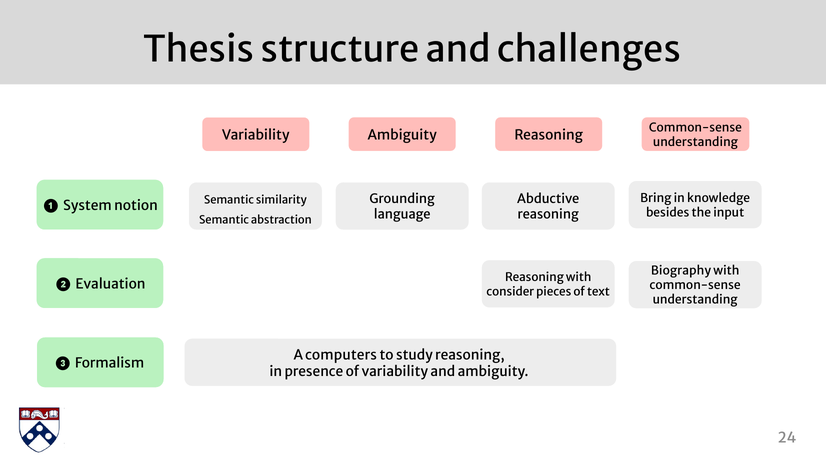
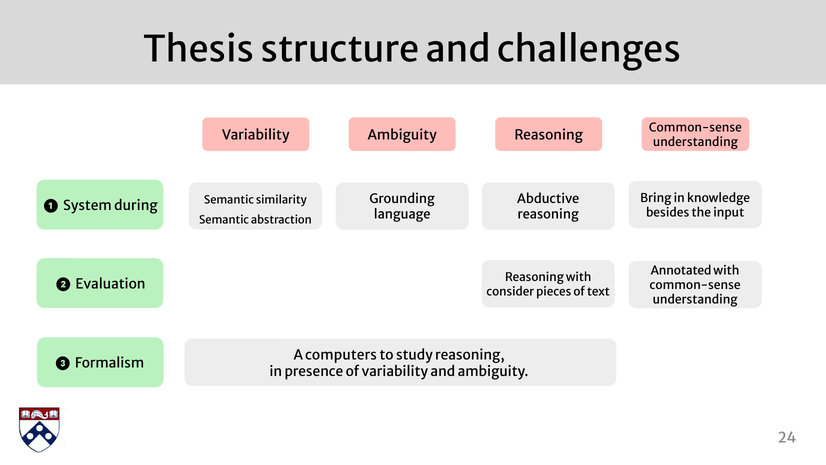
notion: notion -> during (136, 205)
Biography: Biography -> Annotated (681, 271)
